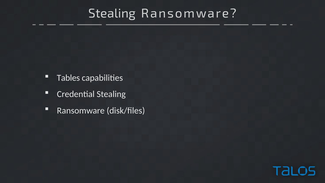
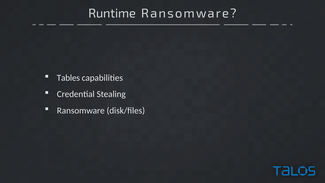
Stealing: Stealing -> Runtime (112, 13)
